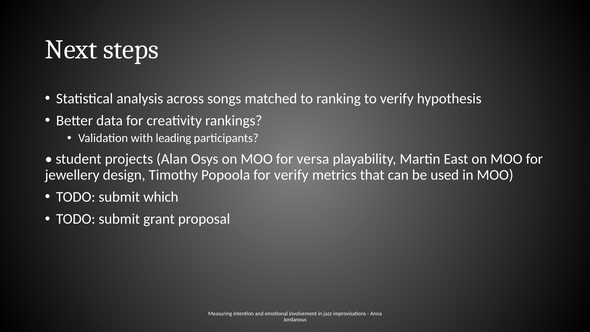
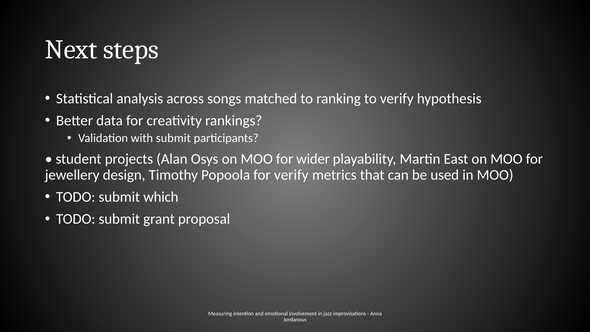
with leading: leading -> submit (173, 138)
versa: versa -> wider (313, 159)
